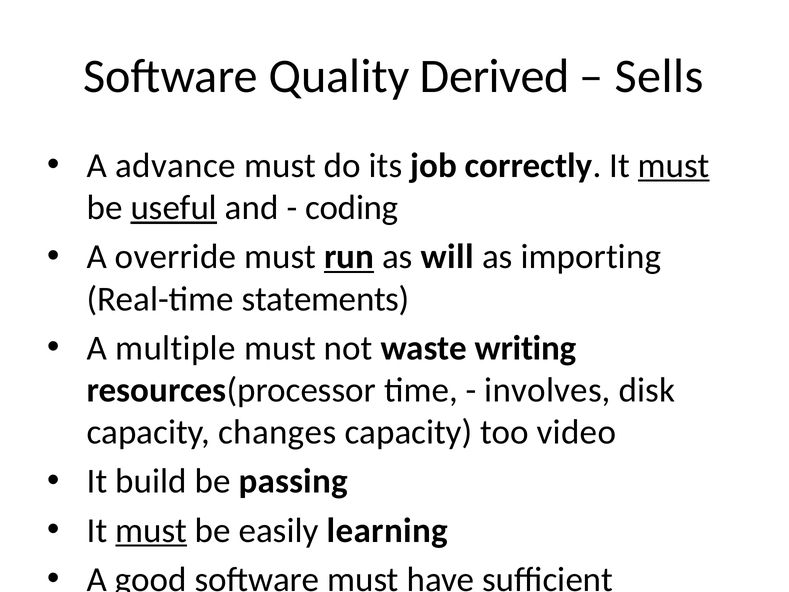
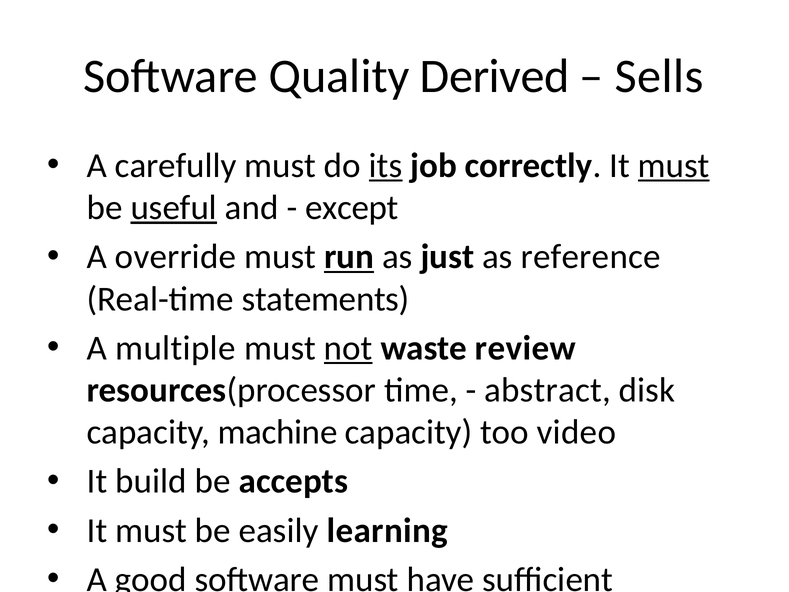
advance: advance -> carefully (176, 166)
its underline: none -> present (386, 166)
coding: coding -> except (352, 208)
will: will -> just (447, 257)
importing: importing -> reference (591, 257)
not underline: none -> present (348, 348)
writing: writing -> review (525, 348)
involves: involves -> abstract (548, 390)
changes: changes -> machine (278, 432)
passing: passing -> accepts (293, 481)
must underline: present -> none (151, 530)
